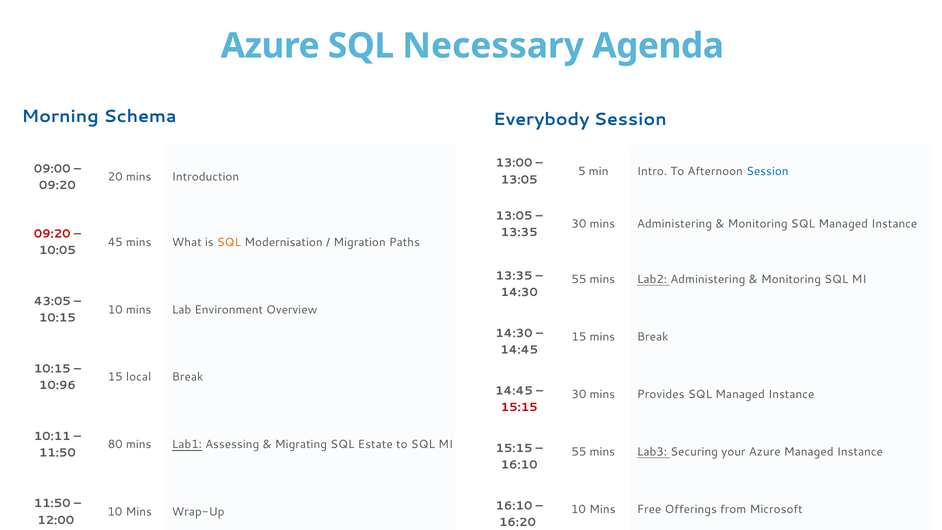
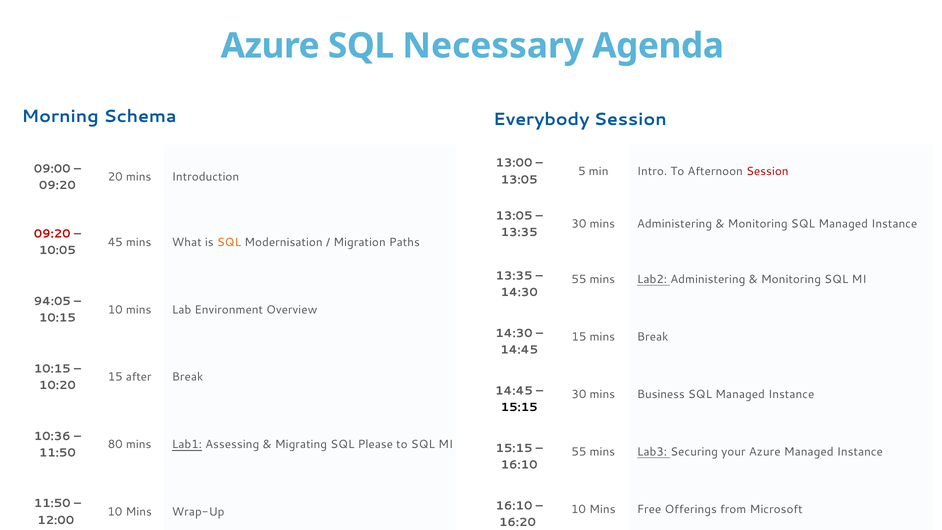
Session colour: blue -> red (767, 171)
43:05: 43:05 -> 94:05 (52, 301)
local: local -> after (139, 377)
10:96: 10:96 -> 10:20 (57, 385)
Provides: Provides -> Business (661, 394)
15:15 colour: red -> black (519, 407)
10:11: 10:11 -> 10:36 (52, 436)
Estate: Estate -> Please (375, 444)
